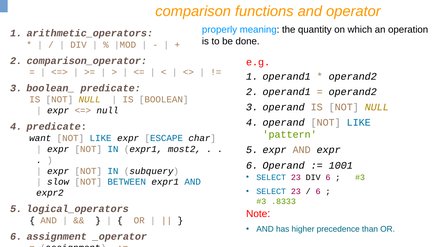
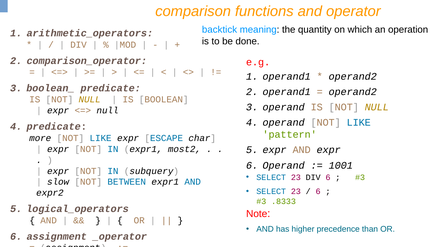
properly: properly -> backtick (220, 30)
want: want -> more (40, 138)
